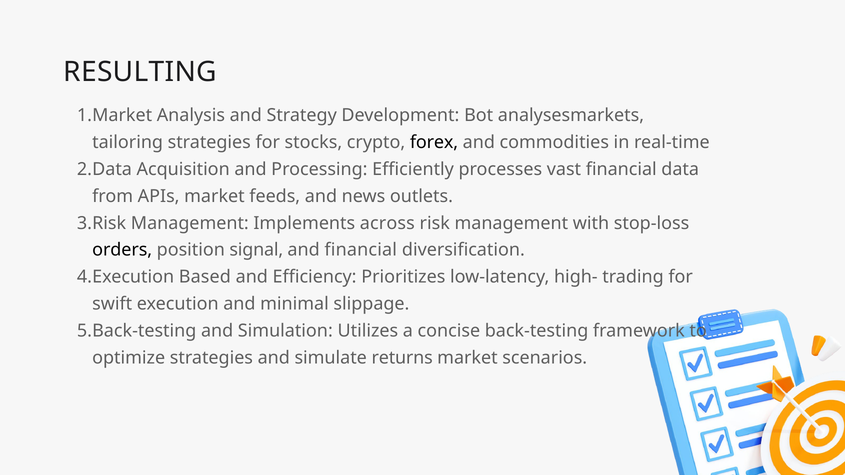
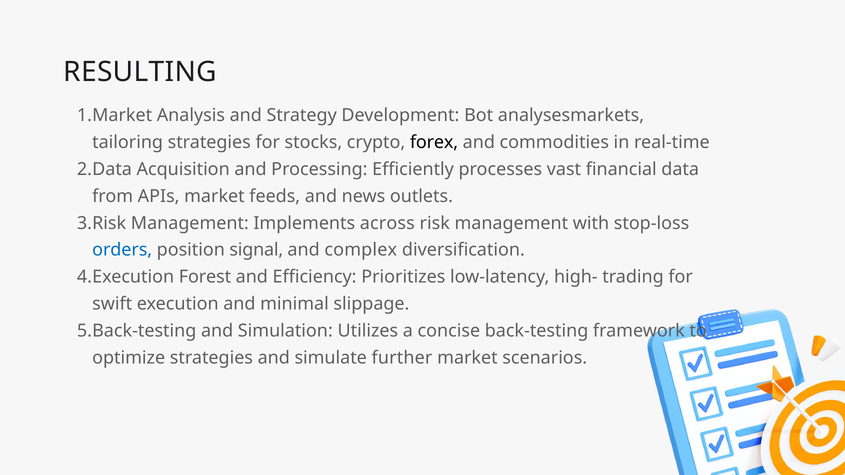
orders colour: black -> blue (122, 250)
and financial: financial -> complex (361, 250)
Based: Based -> Forest (205, 277)
returns: returns -> further (402, 358)
